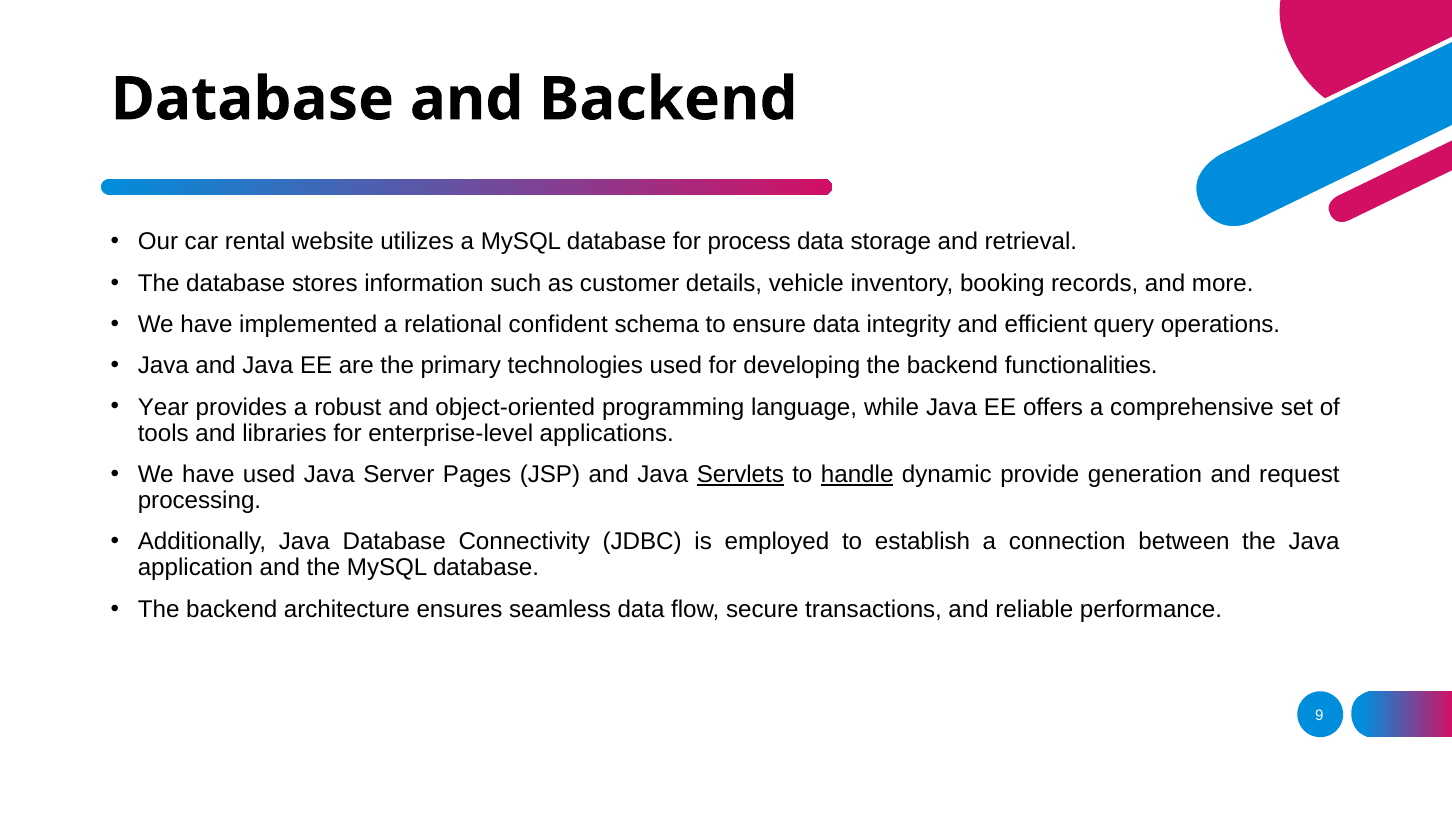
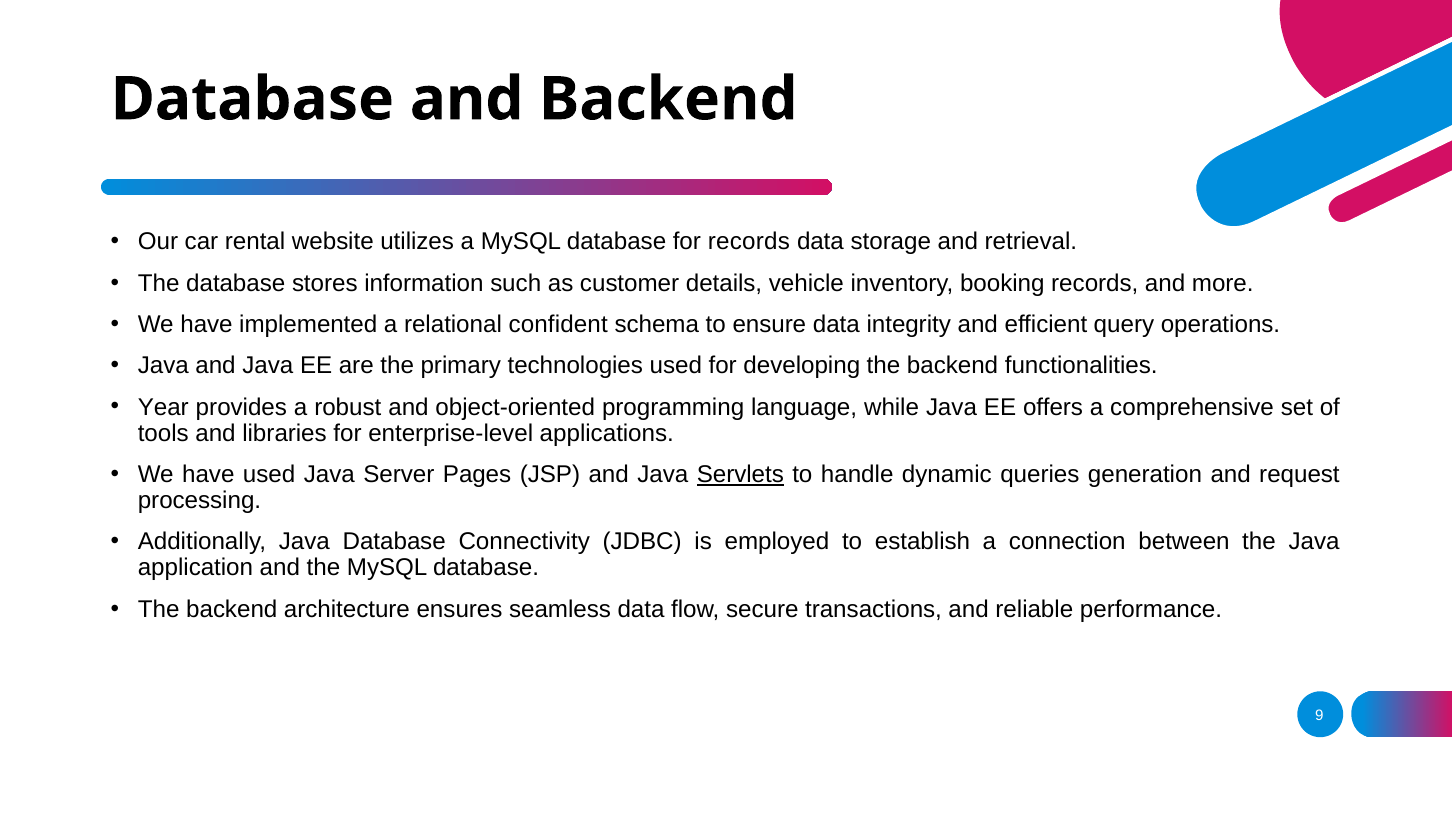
for process: process -> records (749, 242)
handle underline: present -> none (857, 474)
provide: provide -> queries (1040, 474)
